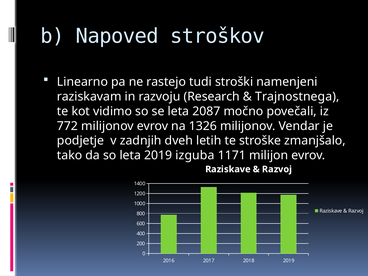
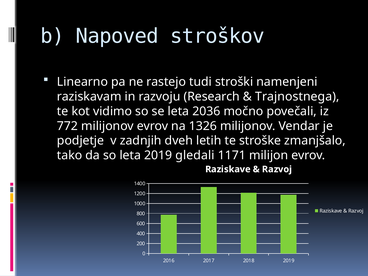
2087: 2087 -> 2036 (206, 111)
izguba: izguba -> gledali (195, 155)
